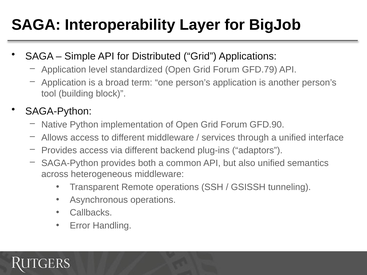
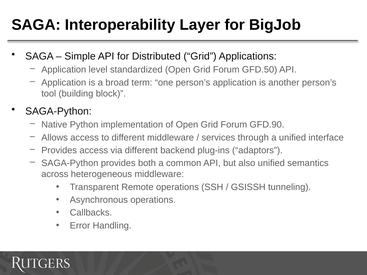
GFD.79: GFD.79 -> GFD.50 (260, 70)
